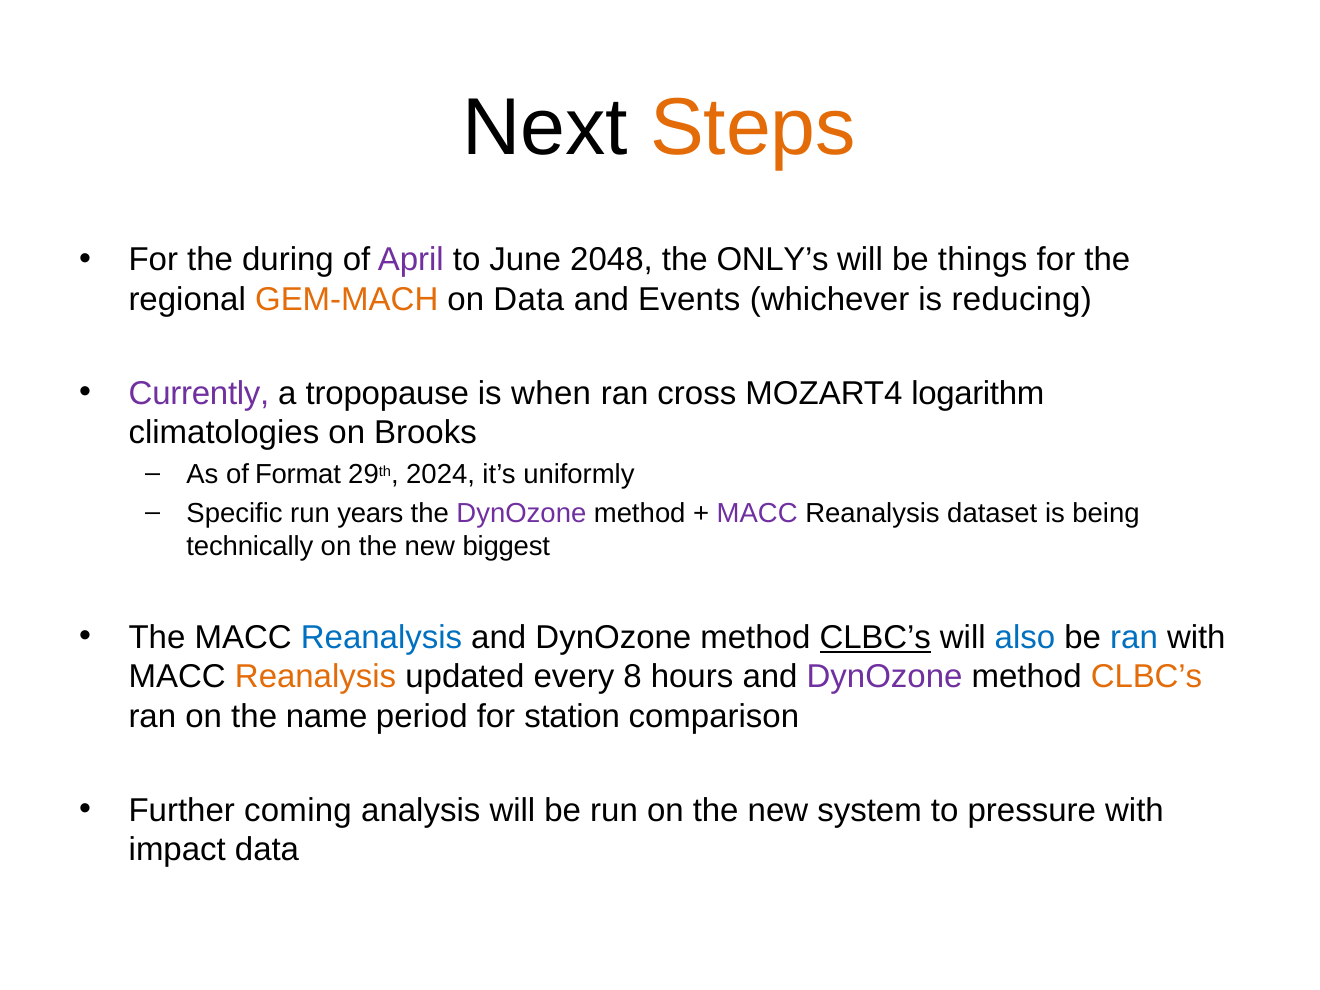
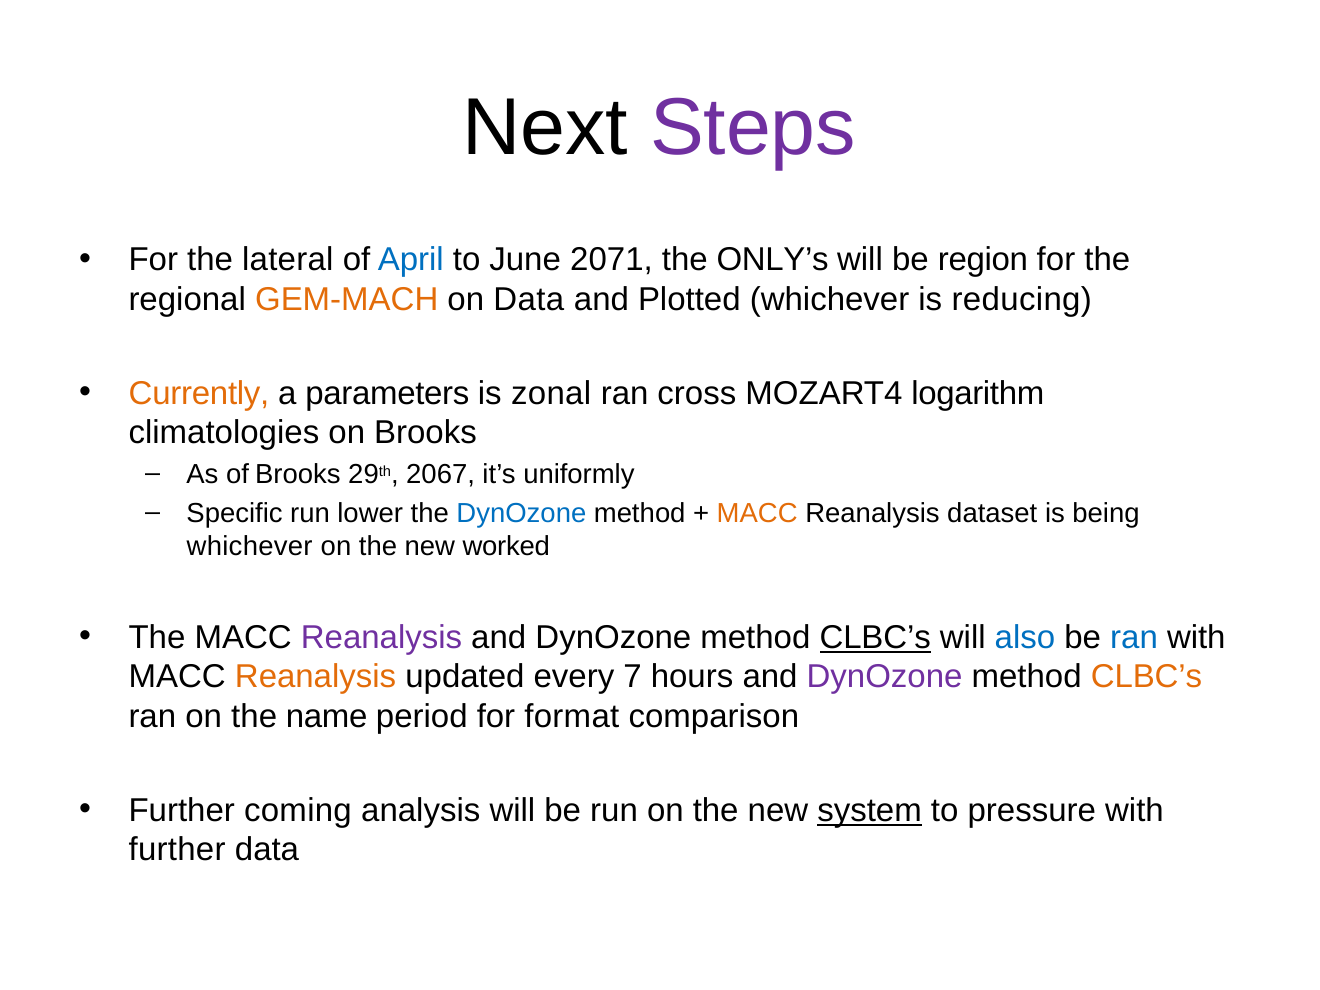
Steps colour: orange -> purple (753, 128)
during: during -> lateral (288, 260)
April colour: purple -> blue (411, 260)
2048: 2048 -> 2071 (611, 260)
things: things -> region (983, 260)
Events: Events -> Plotted (689, 299)
Currently colour: purple -> orange (199, 393)
tropopause: tropopause -> parameters (387, 393)
when: when -> zonal (551, 393)
of Format: Format -> Brooks (298, 475)
2024: 2024 -> 2067 (441, 475)
years: years -> lower (370, 513)
DynOzone colour: purple -> blue (521, 513)
MACC colour: purple -> orange (757, 513)
technically: technically -> whichever (250, 546)
biggest: biggest -> worked (506, 546)
Reanalysis colour: blue -> purple (382, 637)
8: 8 -> 7 (633, 677)
station: station -> format (572, 717)
system underline: none -> present (870, 810)
impact: impact -> further (177, 850)
